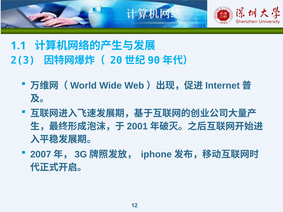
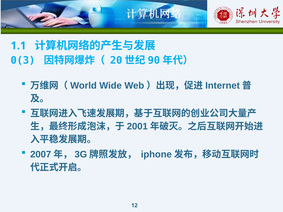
2(3: 2(3 -> 0(3 (23, 60)
